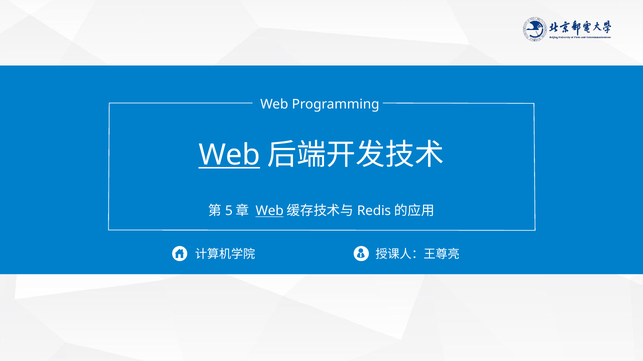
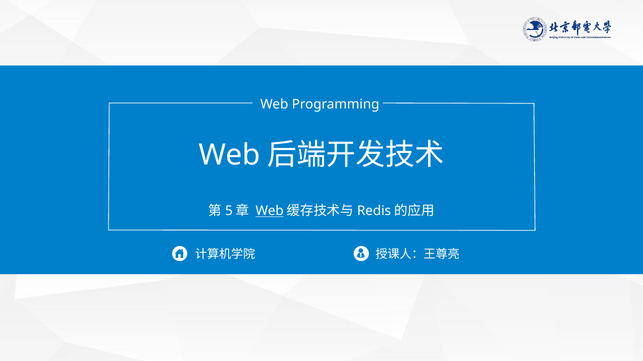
Web underline: present -> none (230, 155)
